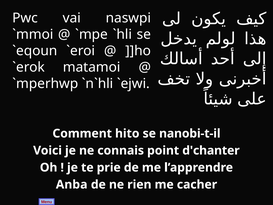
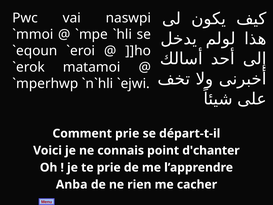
Comment hito: hito -> prie (127, 133)
nanobi-t-il: nanobi-t-il -> départ-t-il (190, 133)
